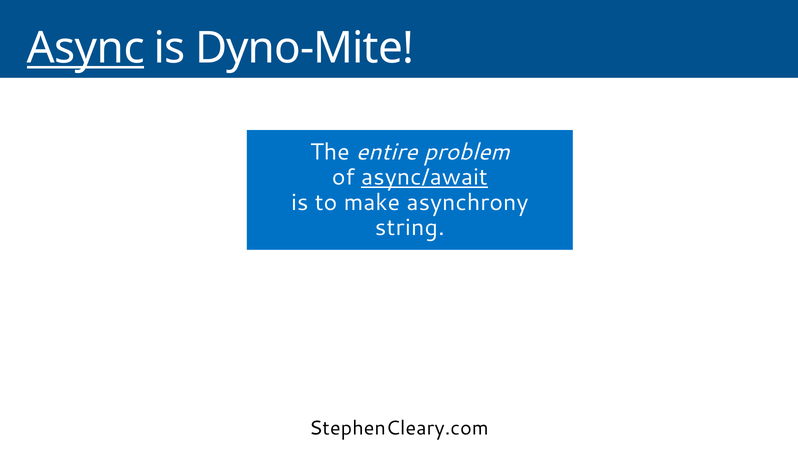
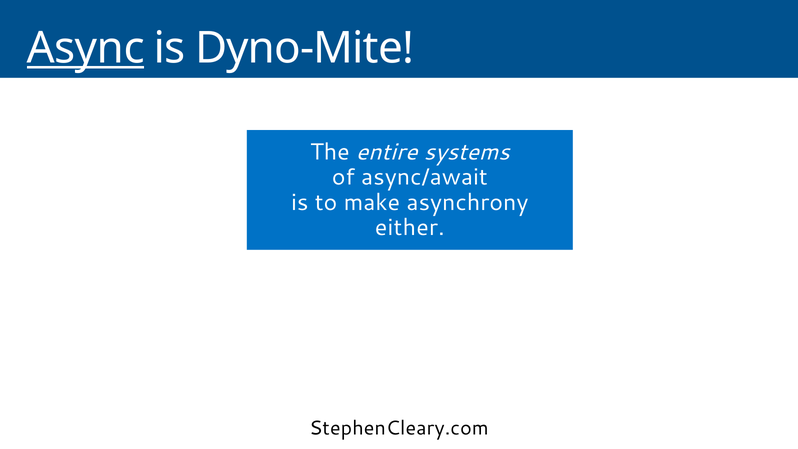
problem: problem -> systems (467, 152)
async/await underline: present -> none (424, 177)
string: string -> either (410, 227)
